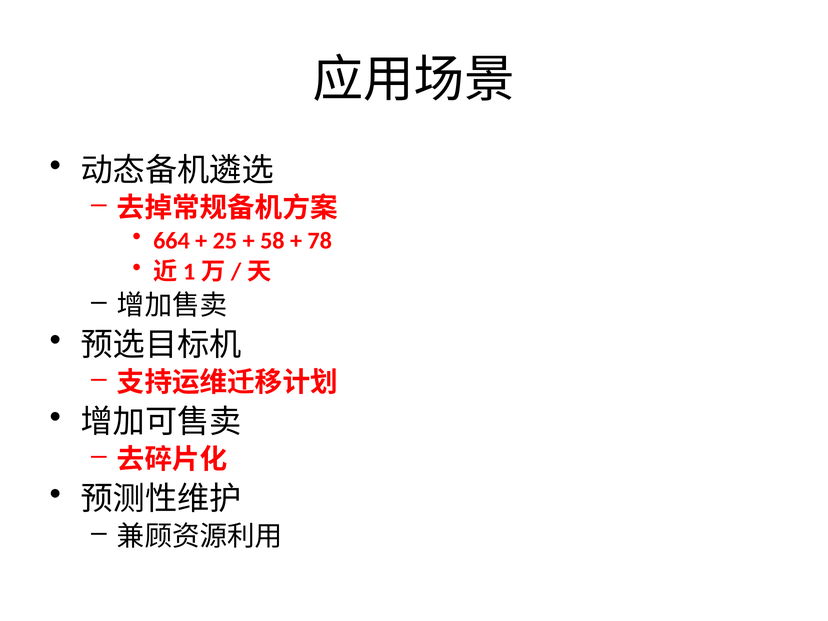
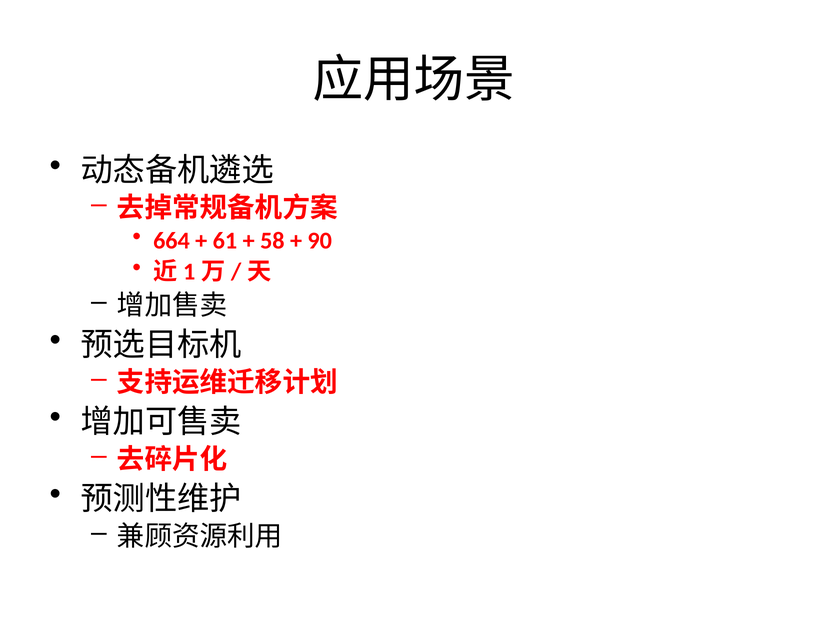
25: 25 -> 61 (225, 241)
78: 78 -> 90 (320, 241)
